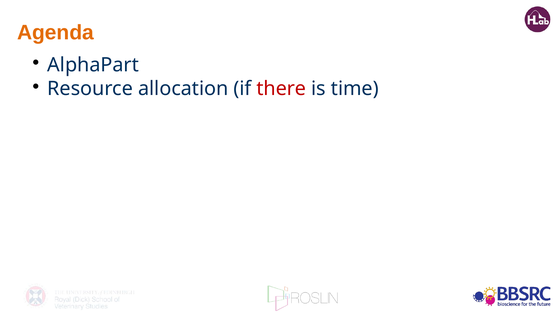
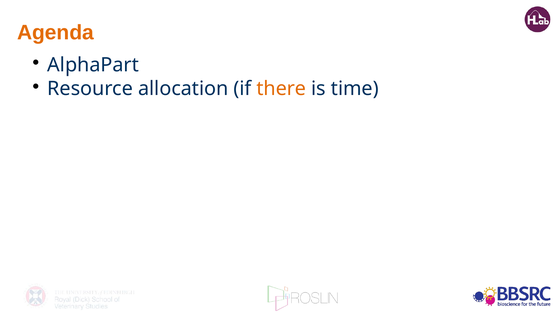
there colour: red -> orange (281, 89)
